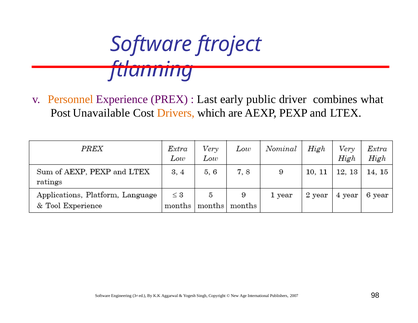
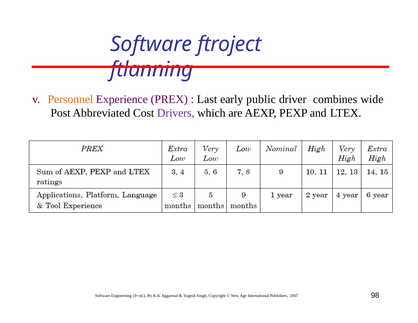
what: what -> wide (372, 99)
Unavailable: Unavailable -> Abbreviated (101, 113)
Drivers colour: orange -> purple (176, 113)
